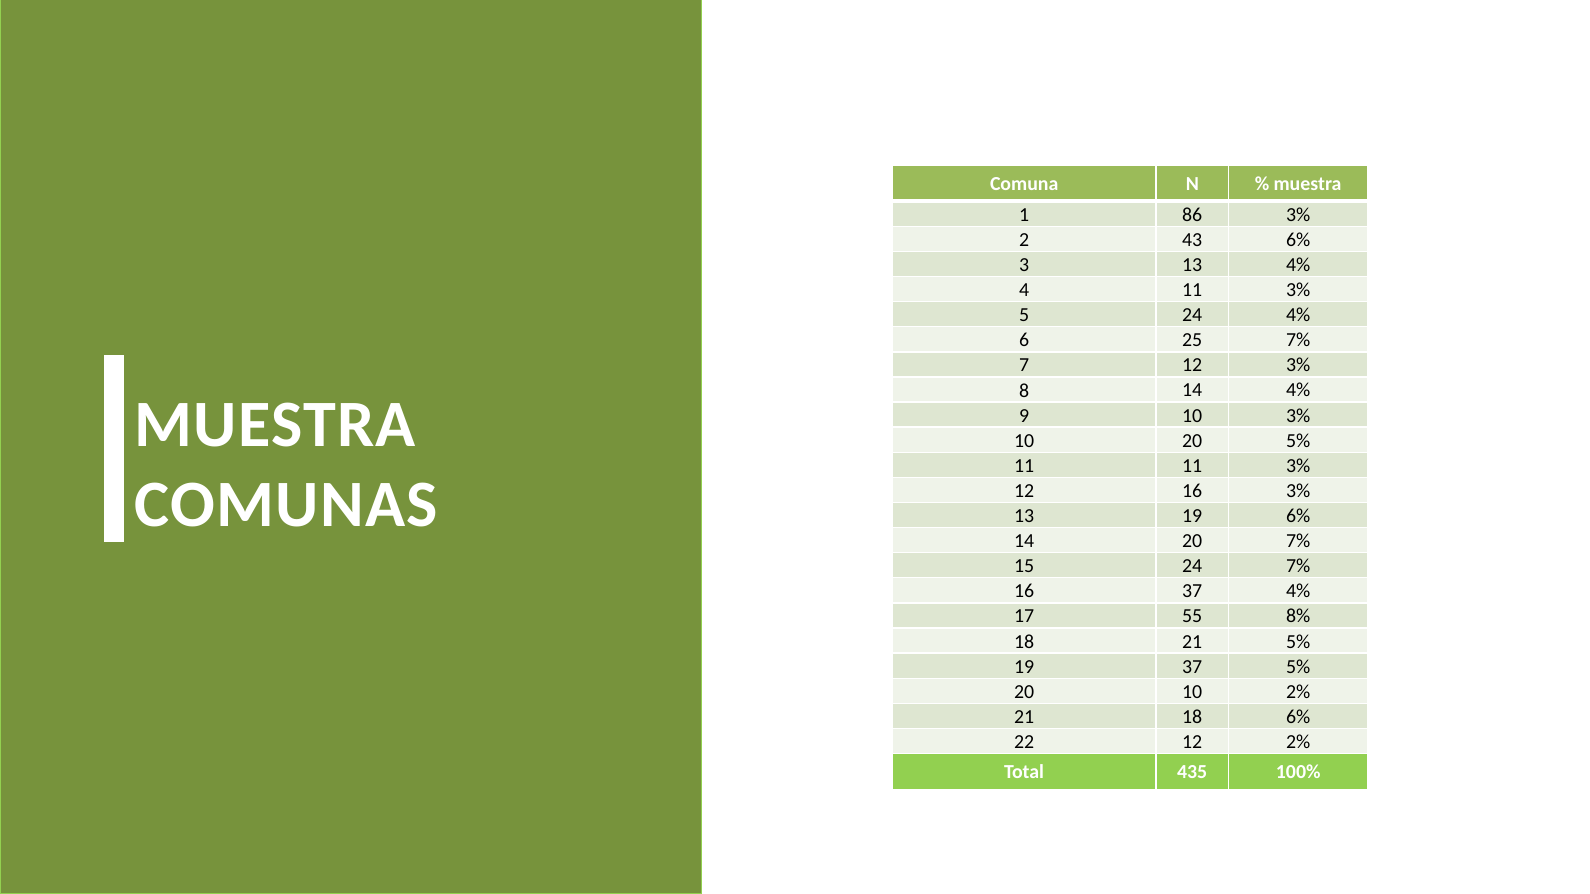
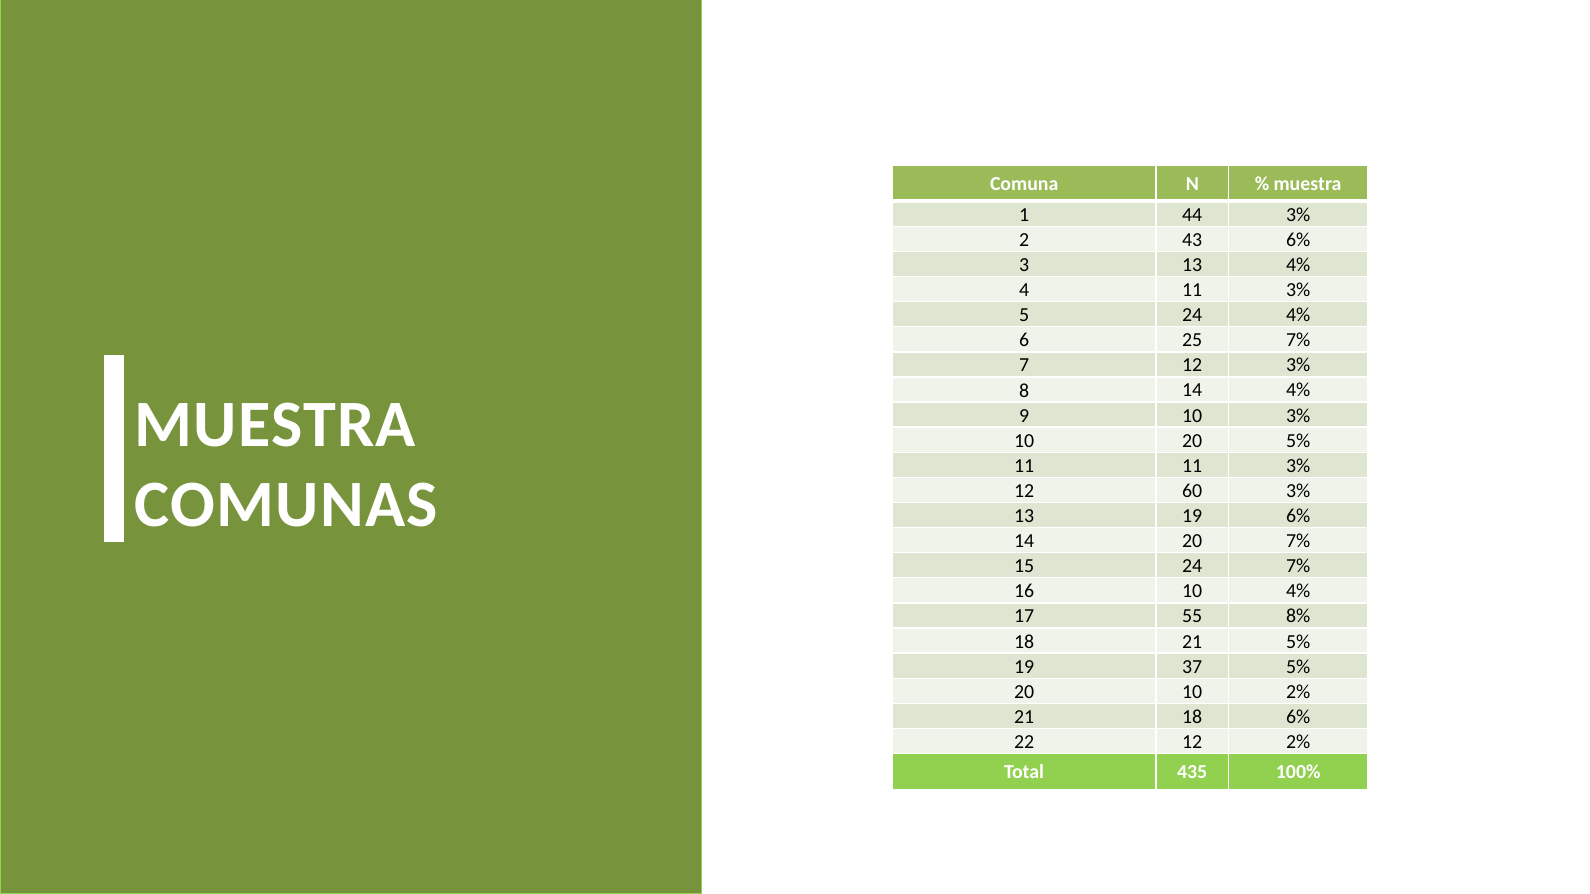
86: 86 -> 44 (1192, 215)
12 16: 16 -> 60 (1192, 491)
16 37: 37 -> 10 (1192, 592)
